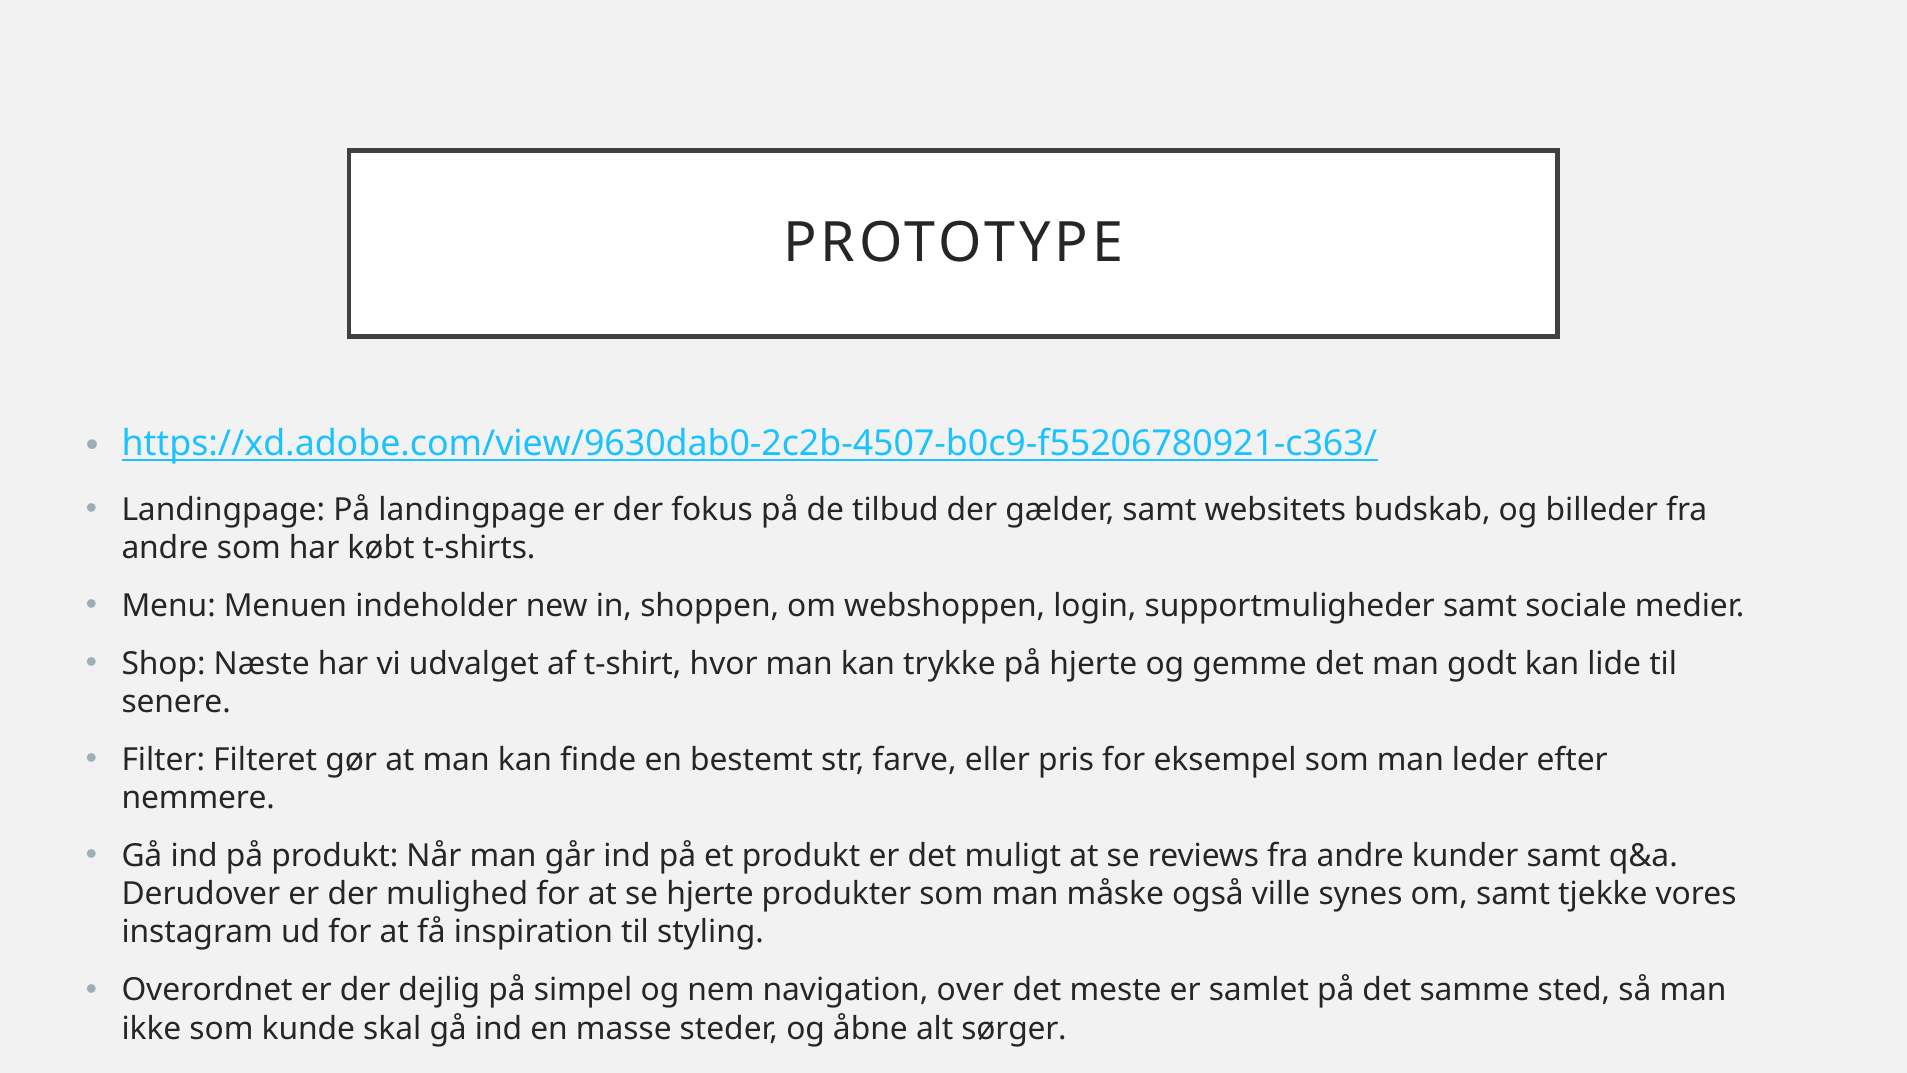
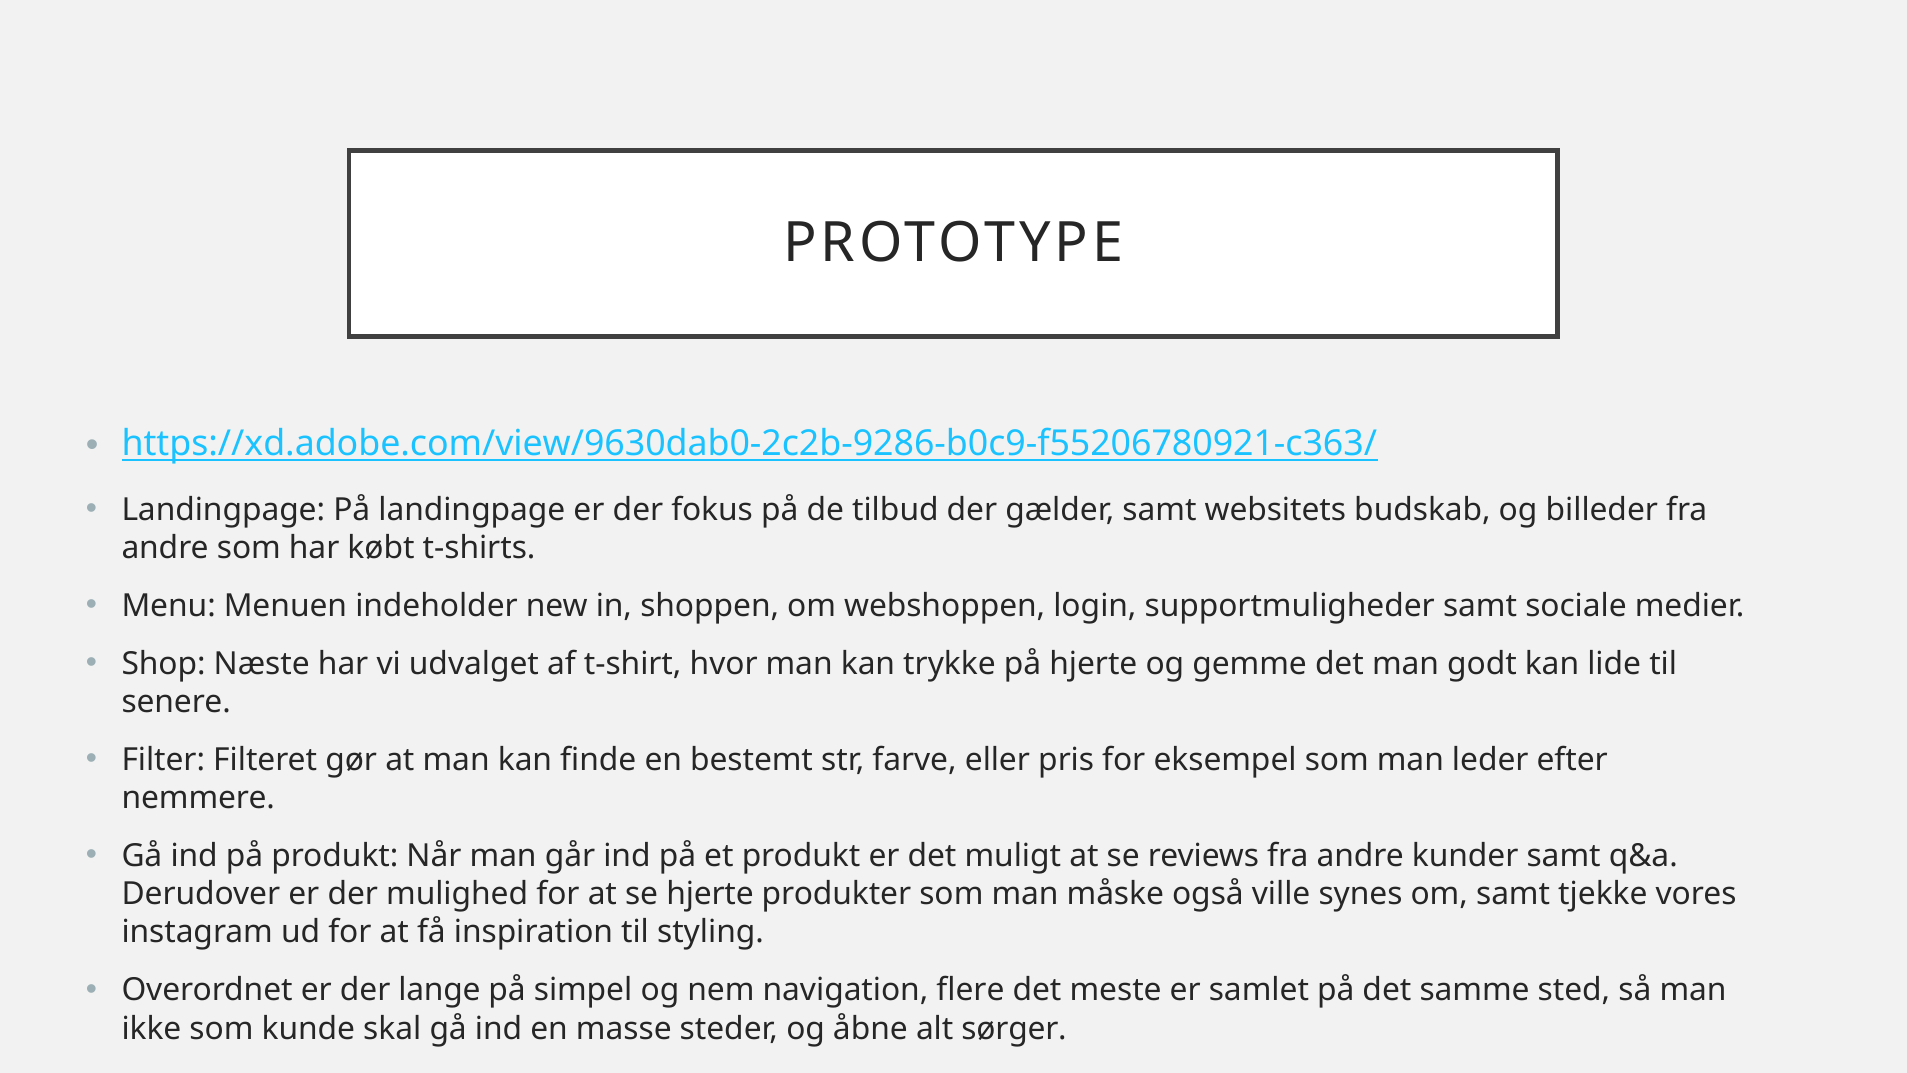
https://xd.adobe.com/view/9630dab0-2c2b-4507-b0c9-f55206780921-c363/: https://xd.adobe.com/view/9630dab0-2c2b-4507-b0c9-f55206780921-c363/ -> https://xd.adobe.com/view/9630dab0-2c2b-9286-b0c9-f55206780921-c363/ (749, 444)
dejlig: dejlig -> lange (440, 990)
over: over -> flere (970, 990)
